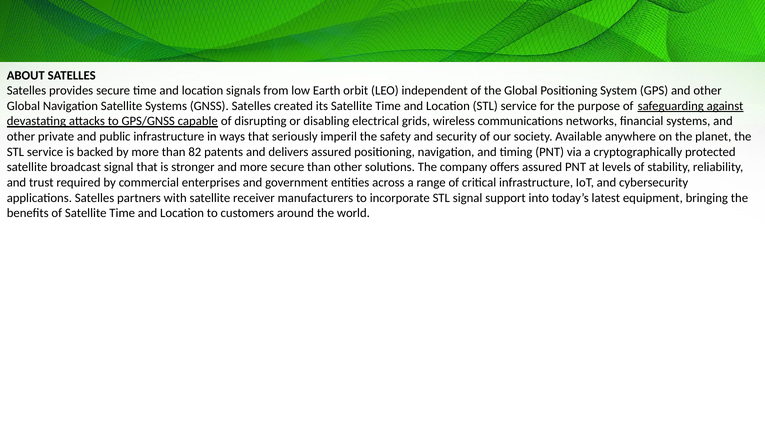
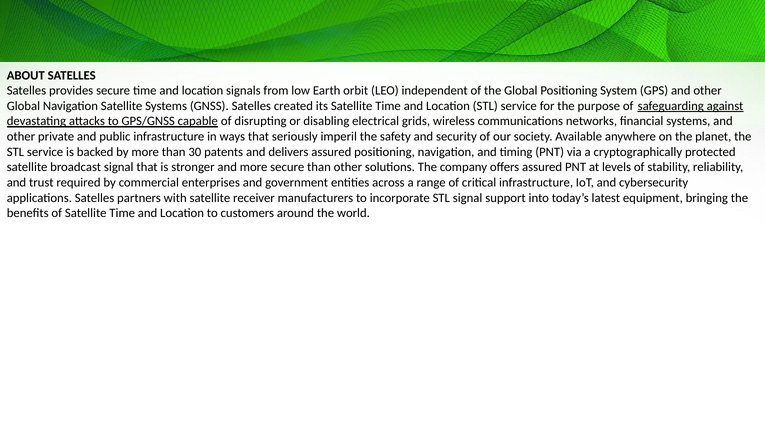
82: 82 -> 30 (195, 152)
